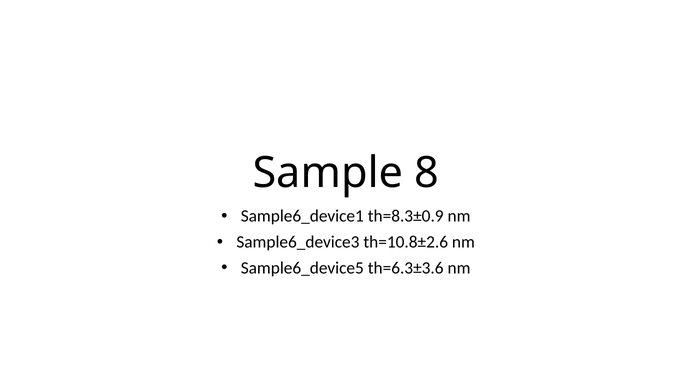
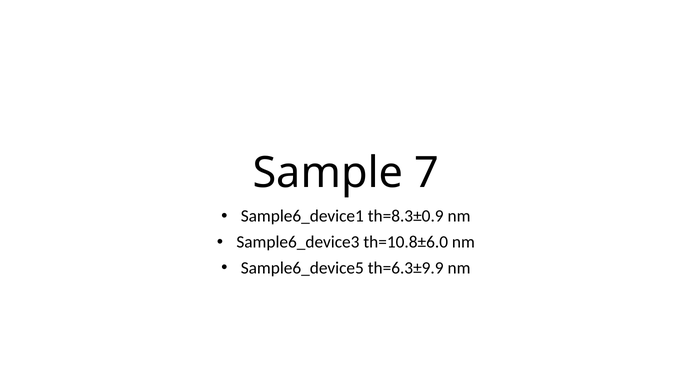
8: 8 -> 7 (427, 173)
th=10.8±2.6: th=10.8±2.6 -> th=10.8±6.0 (406, 242)
th=6.3±3.6: th=6.3±3.6 -> th=6.3±9.9 (406, 268)
